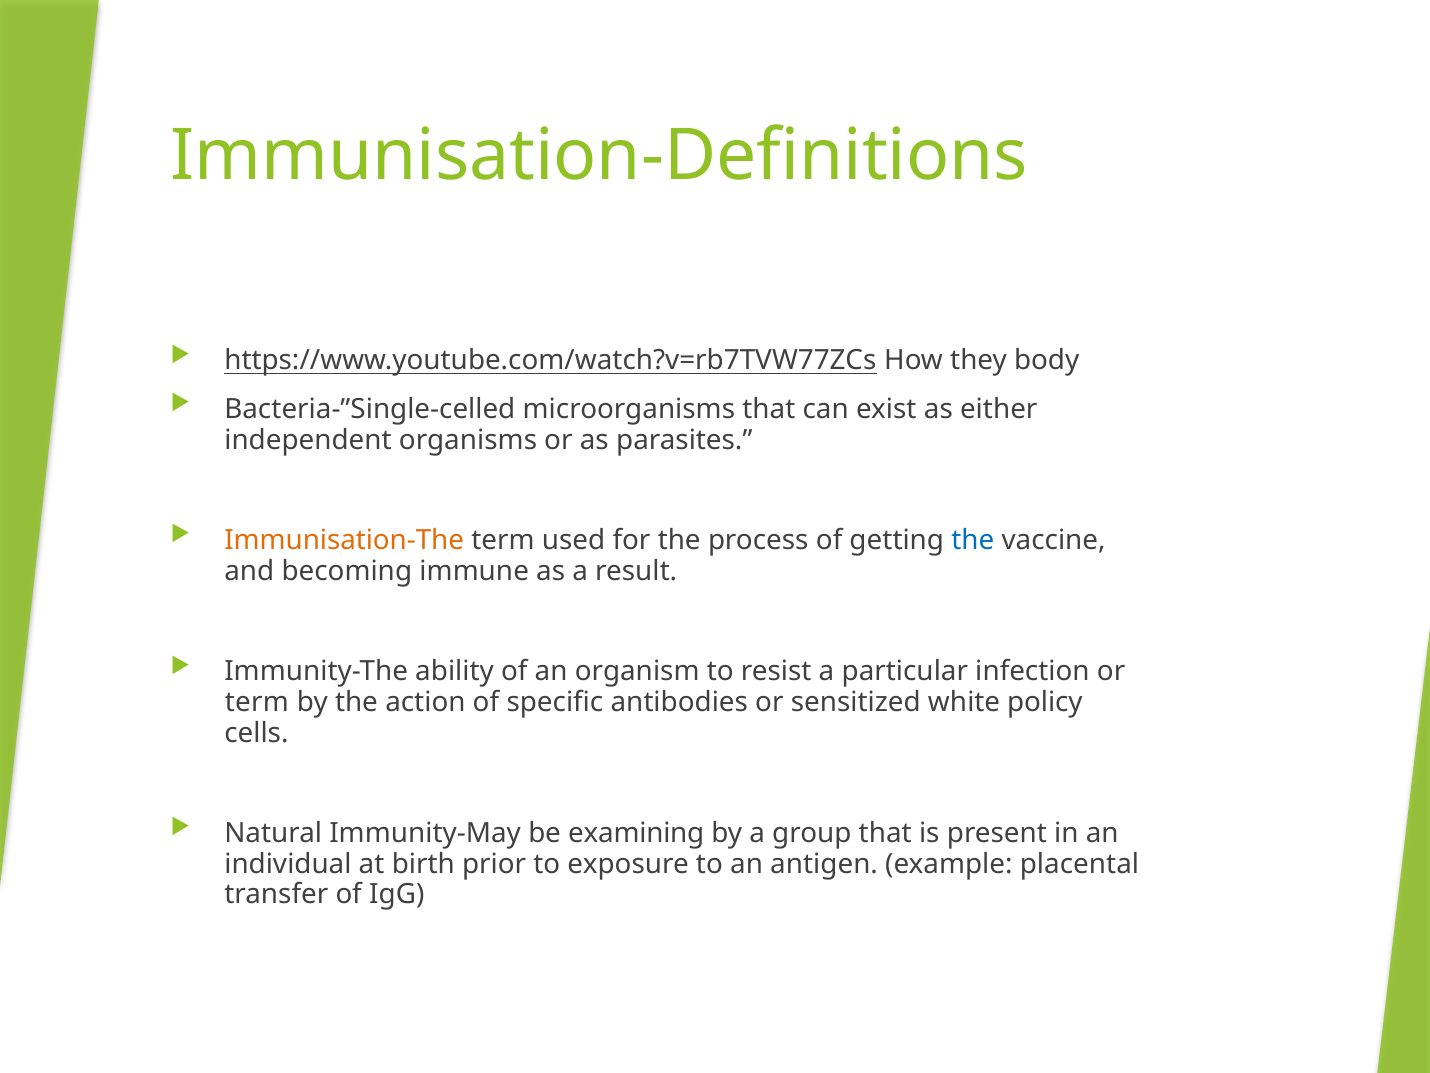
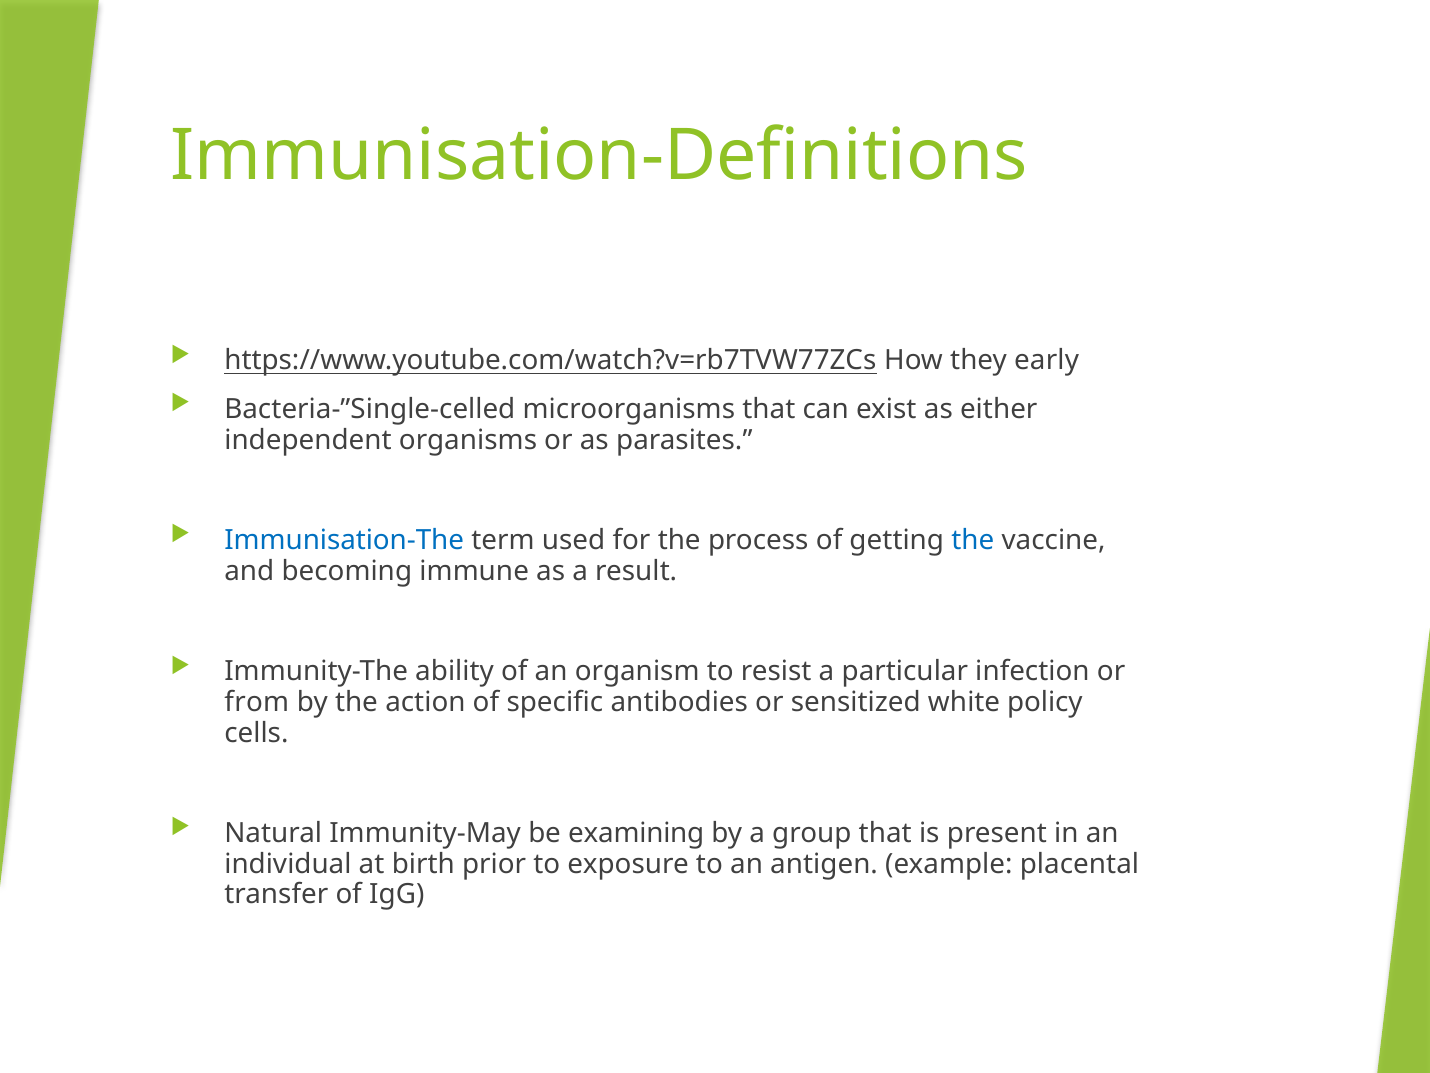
body: body -> early (1047, 360)
Immunisation-The colour: orange -> blue (344, 540)
term: term -> from (257, 702)
